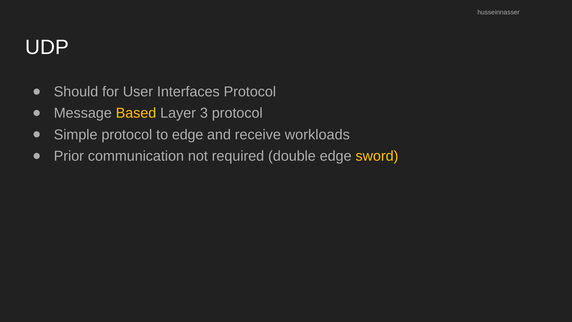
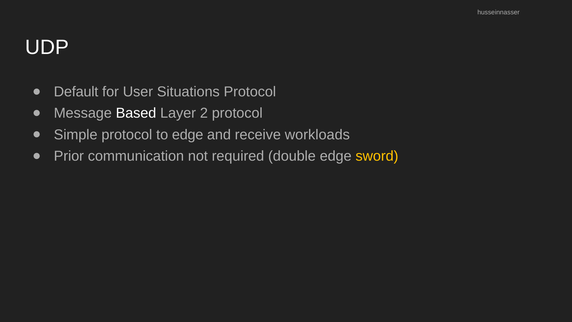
Should: Should -> Default (76, 92)
Interfaces: Interfaces -> Situations (188, 92)
Based colour: yellow -> white (136, 113)
3: 3 -> 2 (204, 113)
